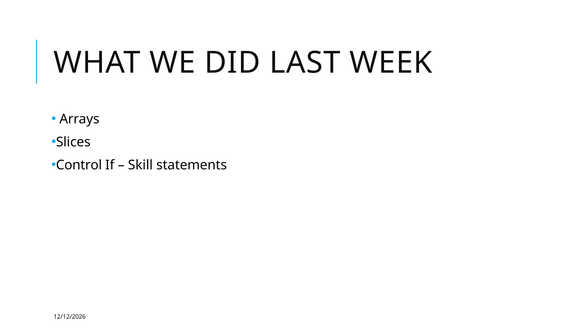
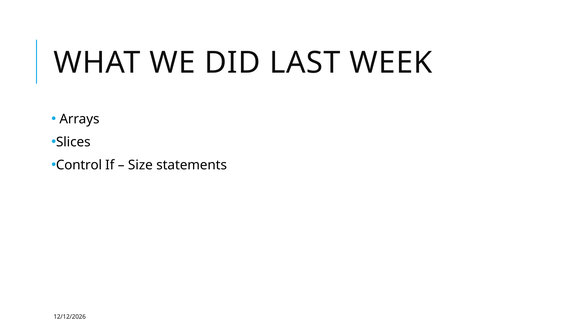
Skill: Skill -> Size (140, 165)
